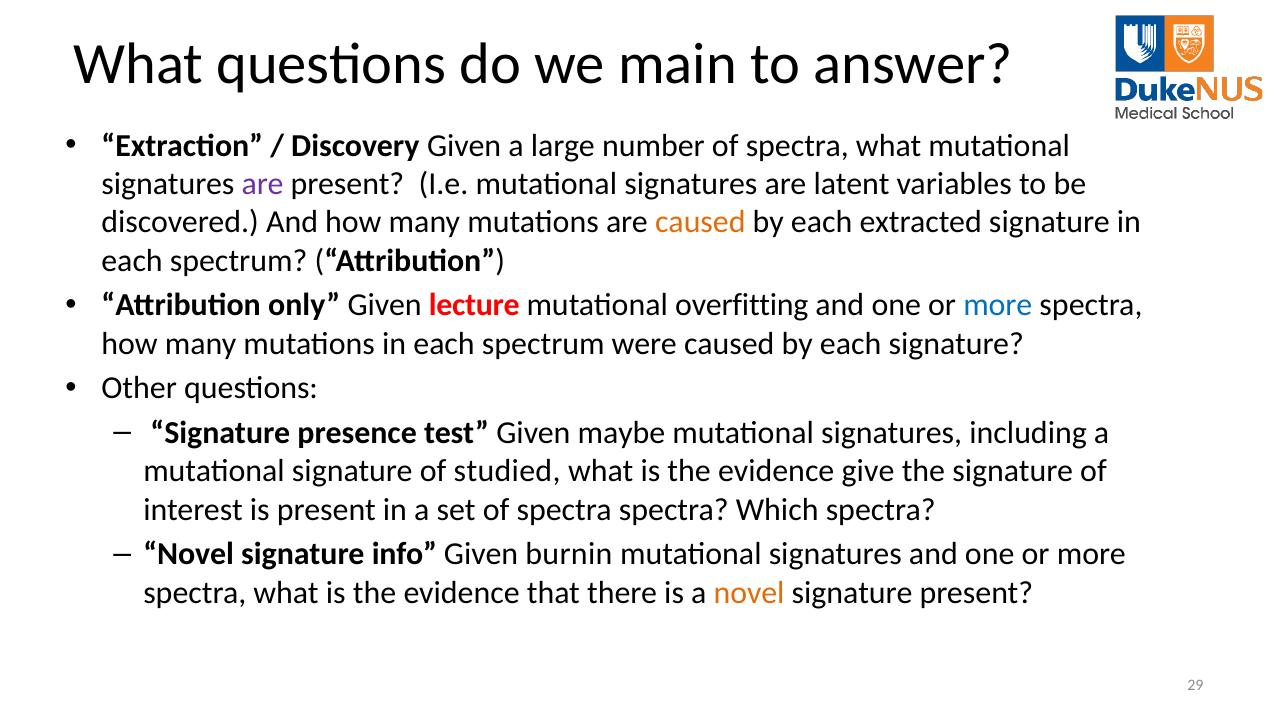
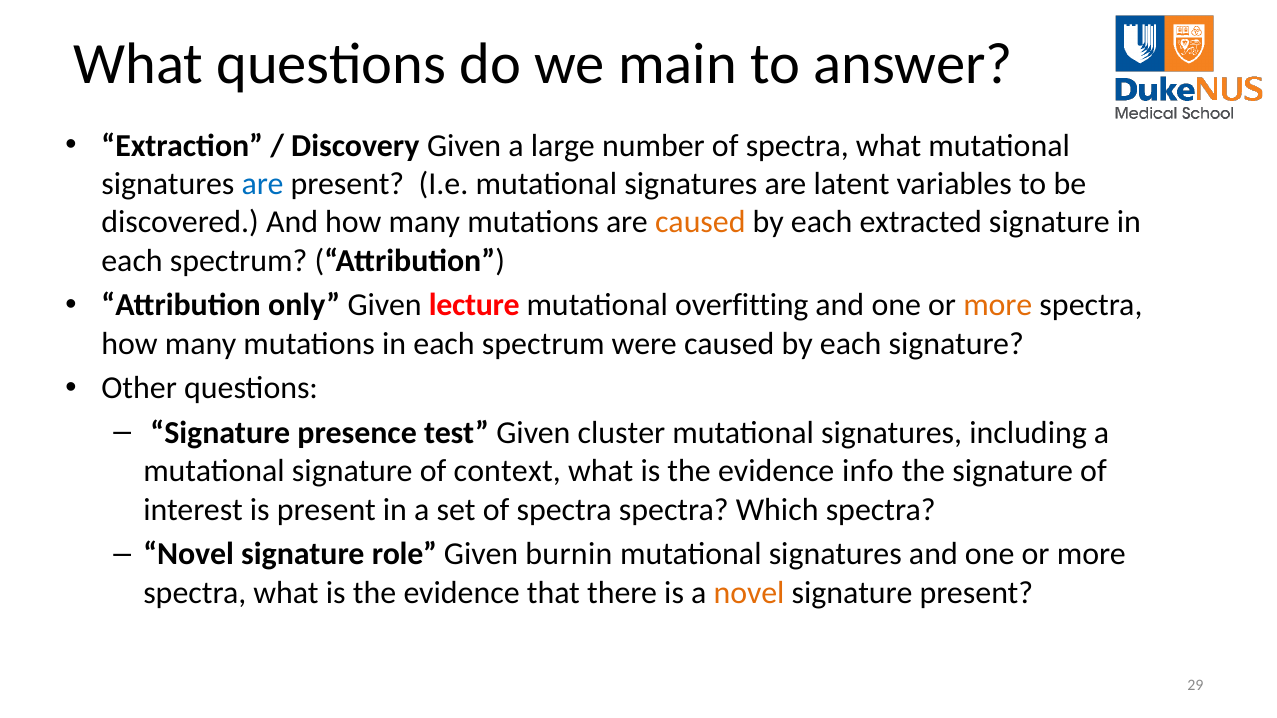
are colour: purple -> blue (263, 184)
more colour: blue -> orange (998, 306)
maybe: maybe -> cluster (621, 433)
studied: studied -> context (507, 471)
give: give -> info (868, 471)
info: info -> role (404, 554)
